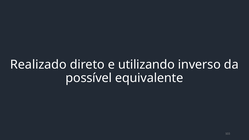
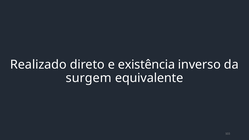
utilizando: utilizando -> existência (146, 65)
possível: possível -> surgem (89, 78)
